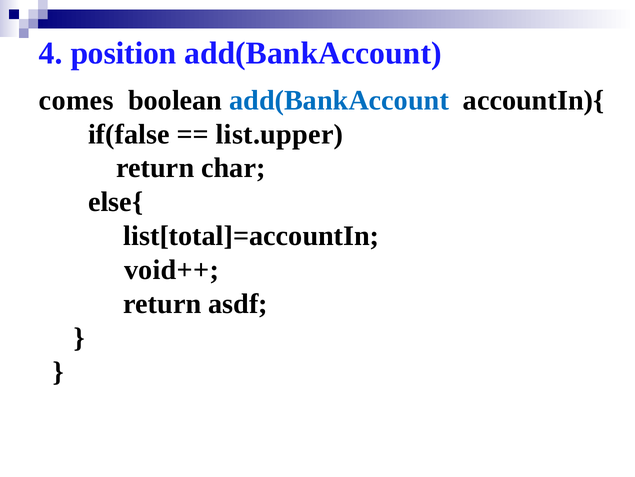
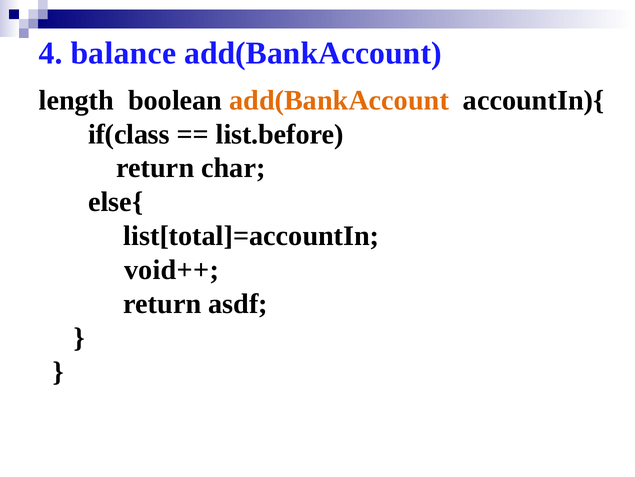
position: position -> balance (123, 53)
comes: comes -> length (76, 100)
add(BankAccount colour: blue -> orange (339, 100)
if(false: if(false -> if(class (129, 134)
list.upper: list.upper -> list.before (280, 134)
